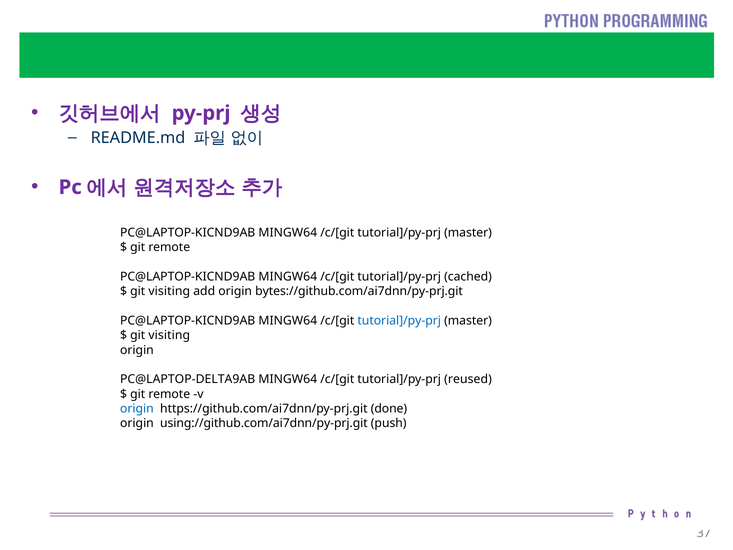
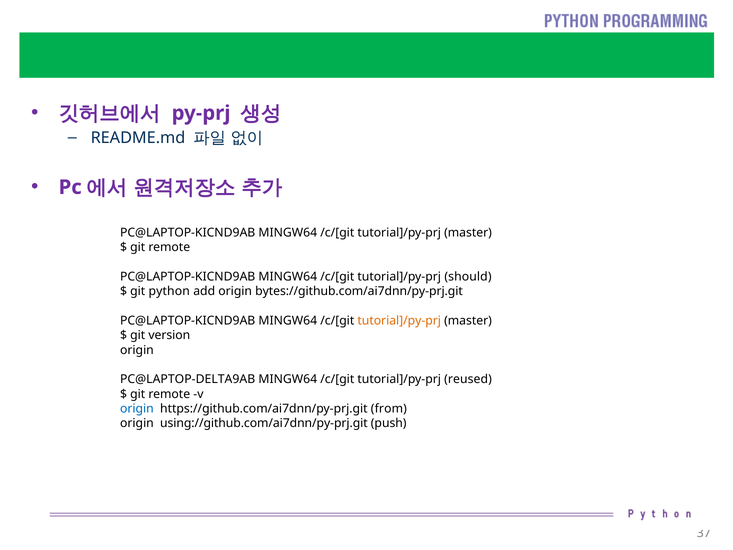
cached: cached -> should (468, 277)
visiting: visiting -> python (169, 291)
tutorial]/py-prj colour: blue -> orange (399, 321)
visiting: visiting -> version (169, 335)
done: done -> from (389, 408)
